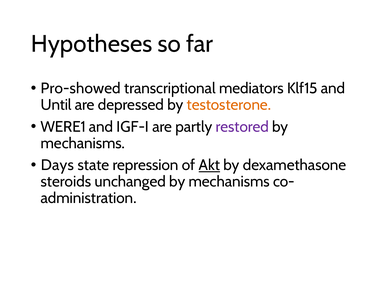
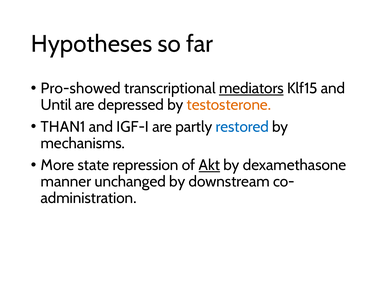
mediators underline: none -> present (251, 88)
WERE1: WERE1 -> THAN1 (63, 127)
restored colour: purple -> blue (242, 127)
Days: Days -> More (57, 165)
steroids: steroids -> manner (66, 182)
unchanged by mechanisms: mechanisms -> downstream (229, 182)
